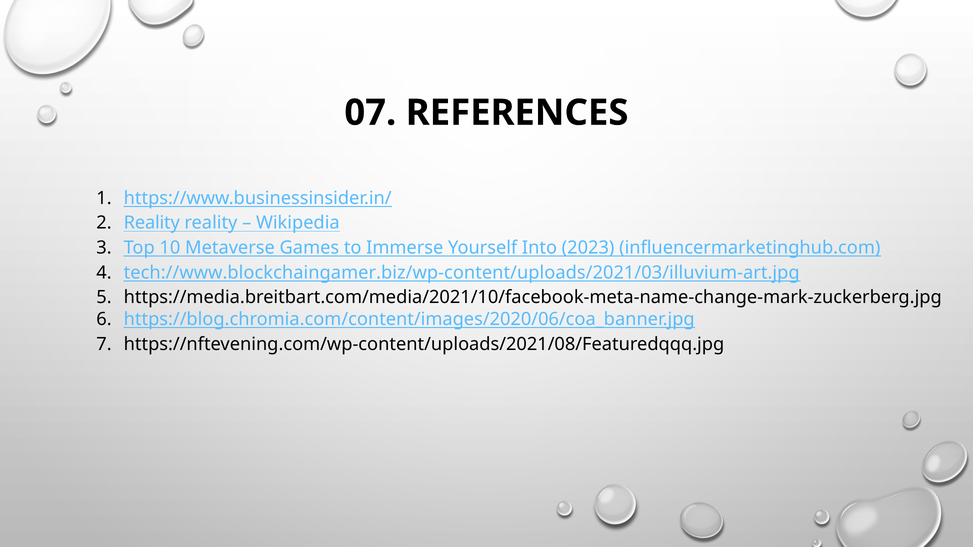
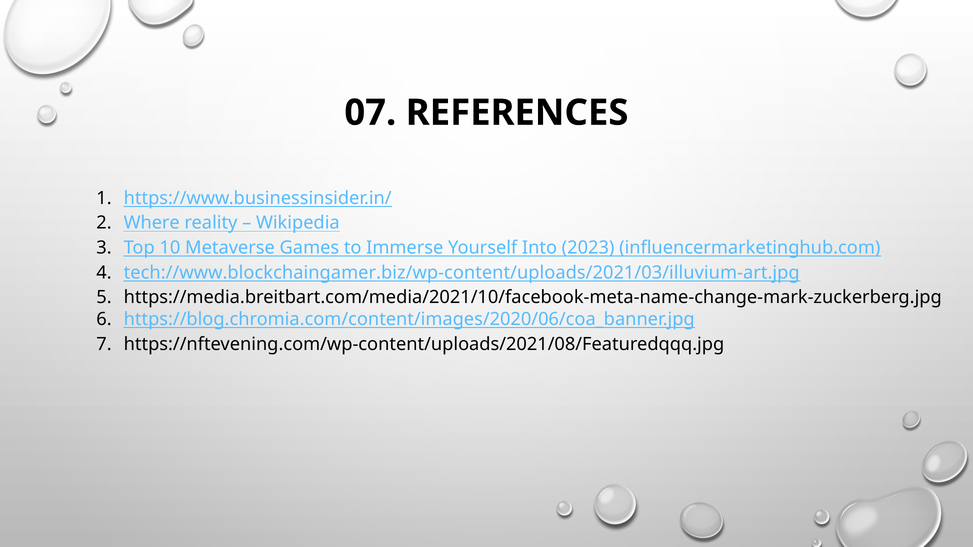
Reality: Reality -> Where (152, 223)
